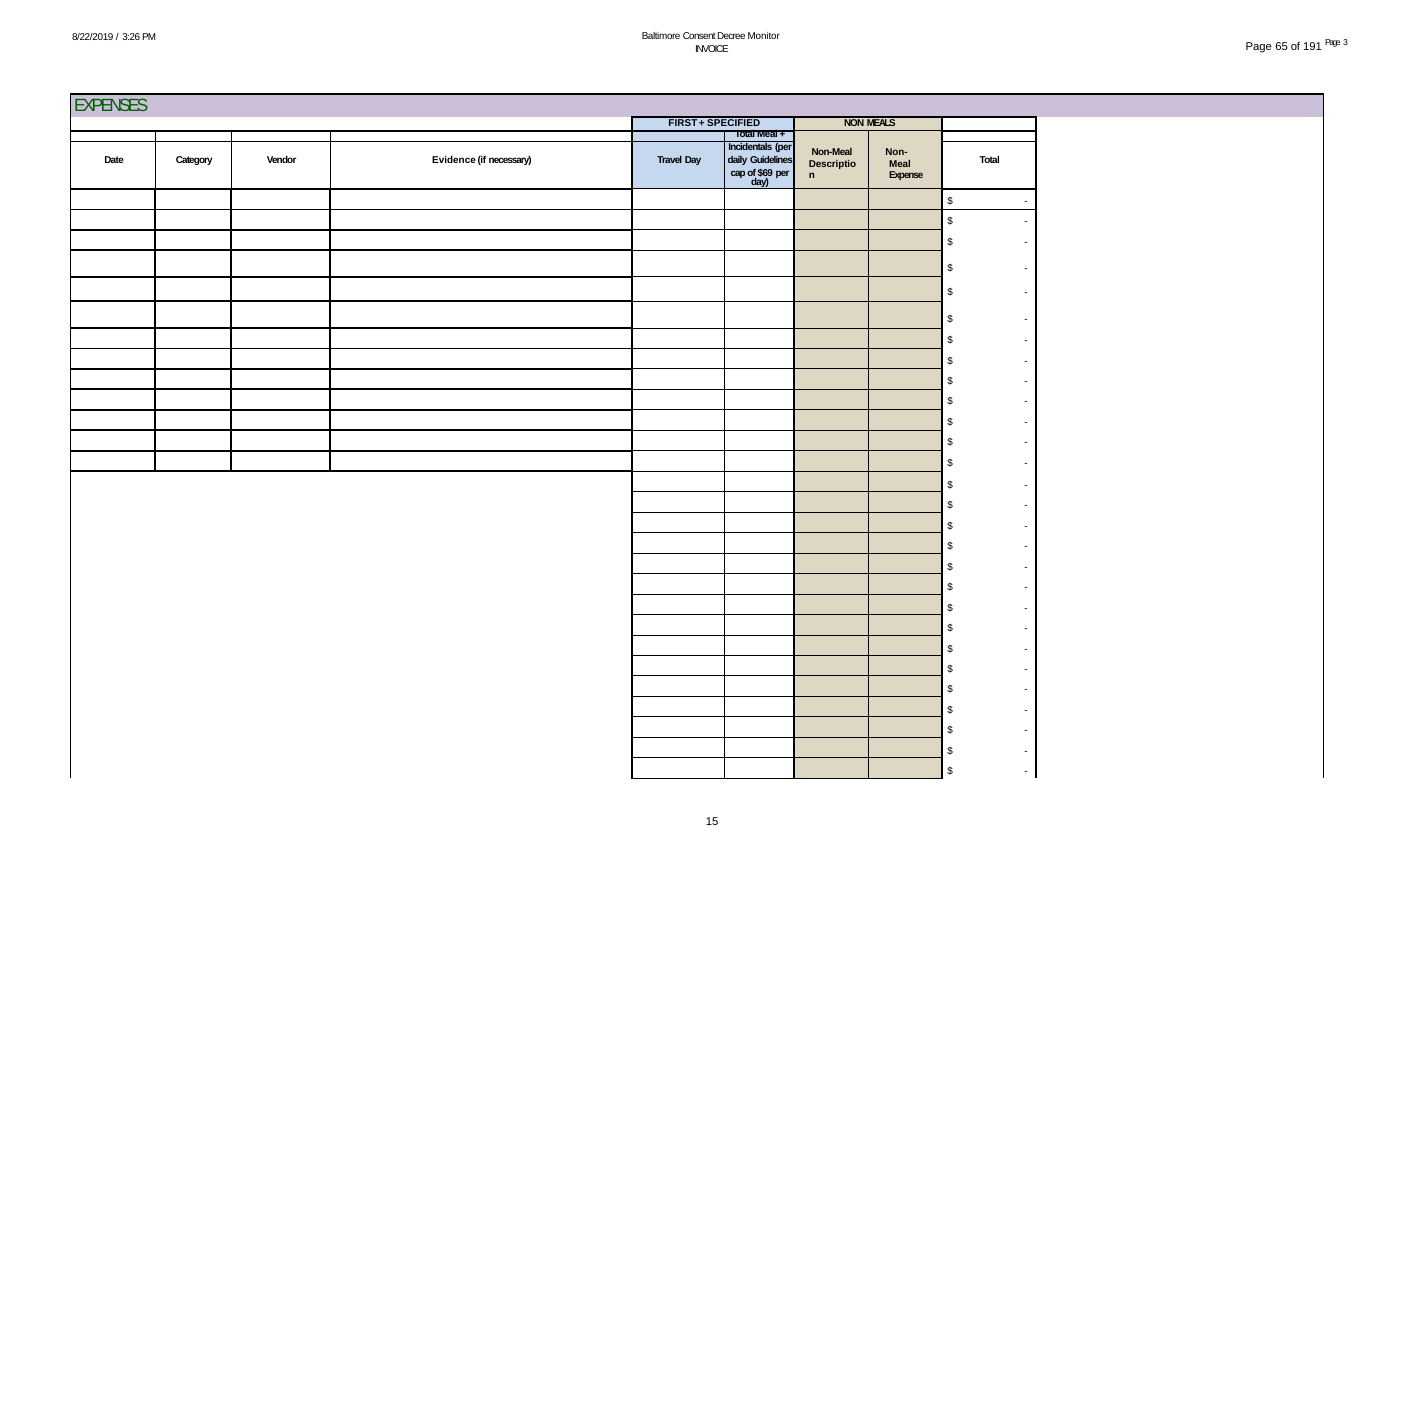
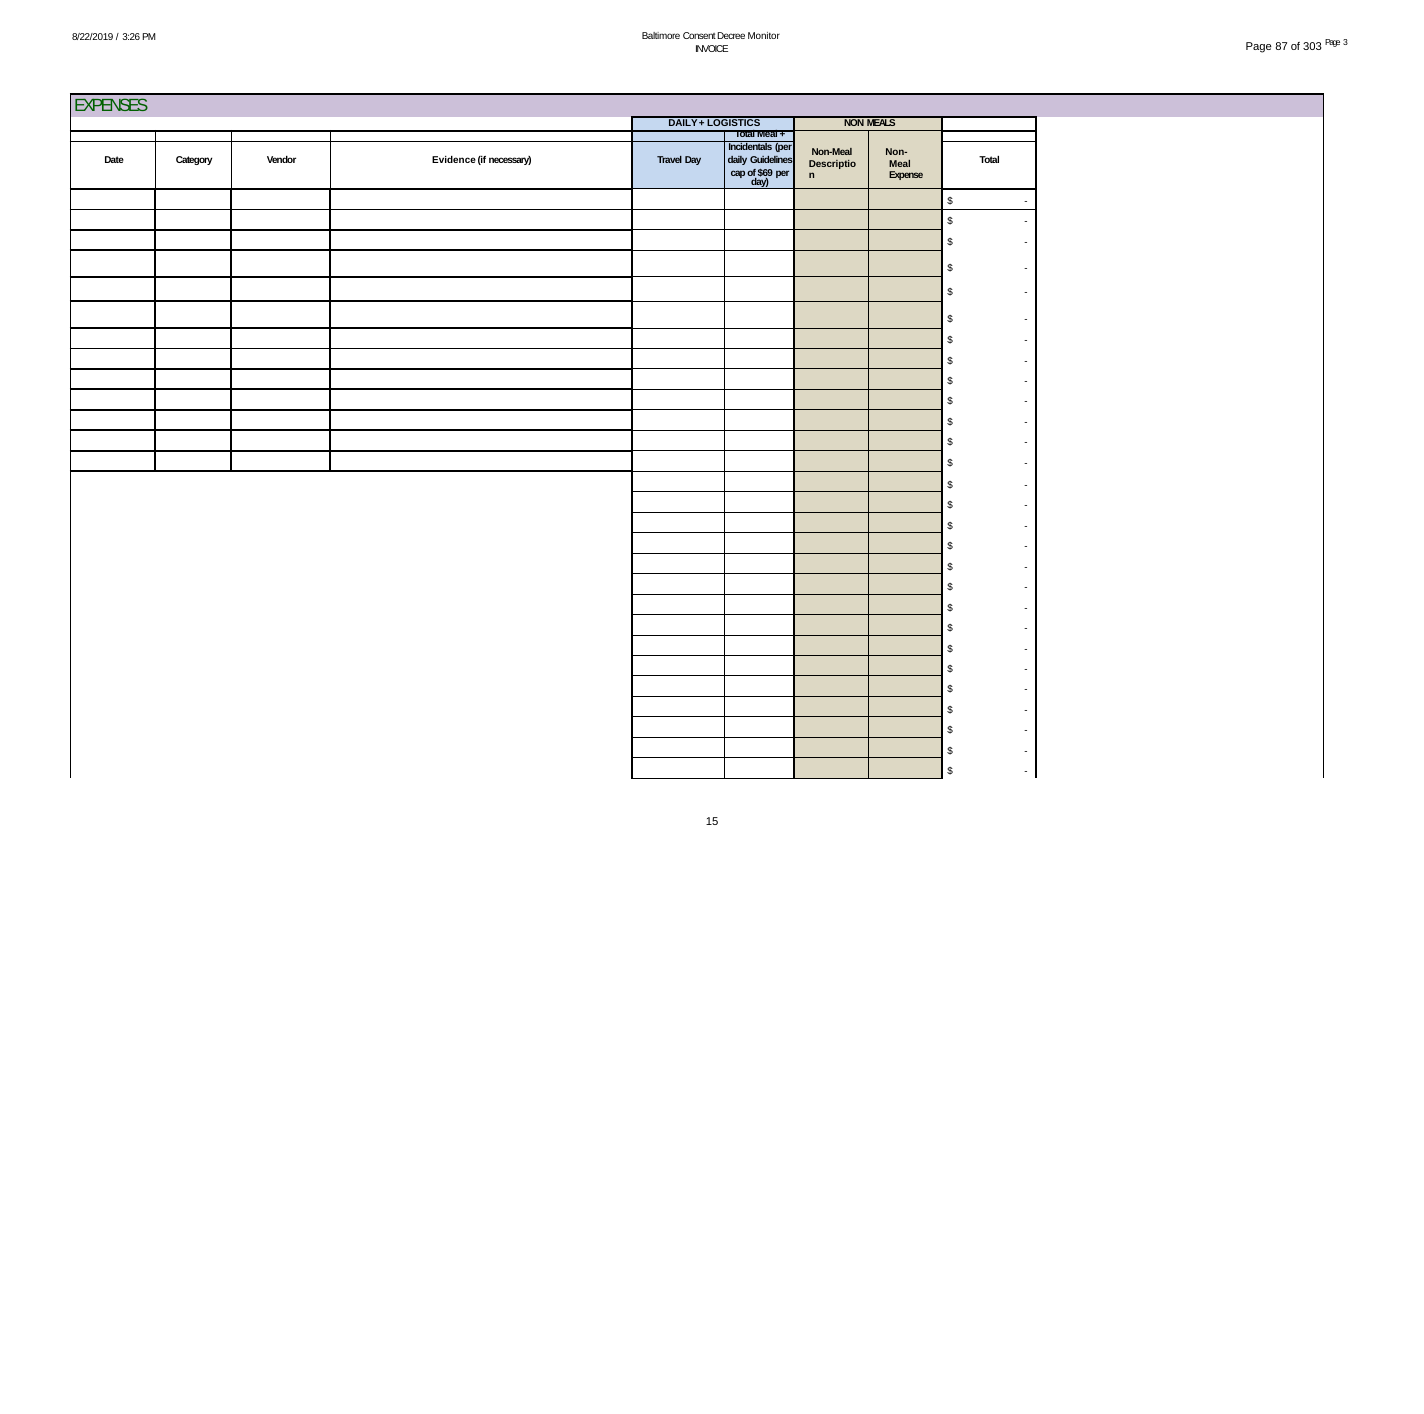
65: 65 -> 87 (1282, 47)
191: 191 -> 303 (1312, 47)
FIRST: FIRST -> DAILY (683, 123)
SPECIFIED: SPECIFIED -> LOGISTICS (734, 123)
